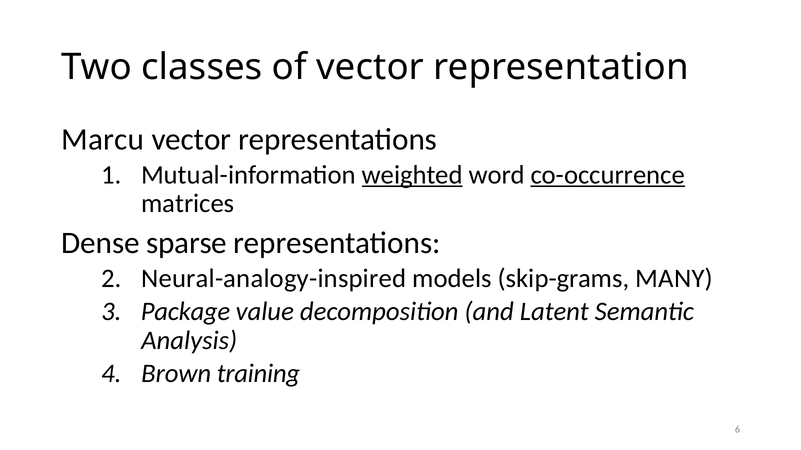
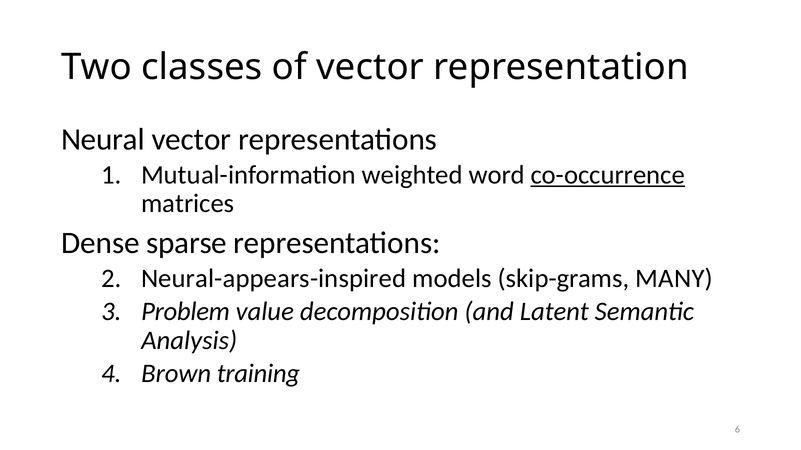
Marcu: Marcu -> Neural (103, 140)
weighted underline: present -> none (412, 175)
Neural-analogy-inspired: Neural-analogy-inspired -> Neural-appears-inspired (274, 279)
Package: Package -> Problem (186, 312)
